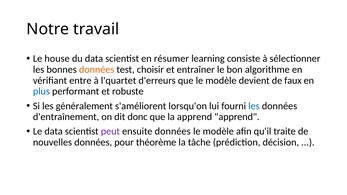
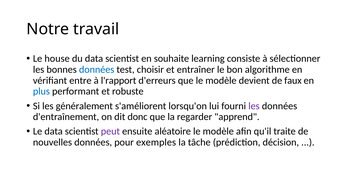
résumer: résumer -> souhaite (171, 59)
données colour: orange -> blue (97, 70)
l'quartet: l'quartet -> l'rapport (119, 81)
les colour: blue -> purple (254, 106)
la apprend: apprend -> regarder (195, 117)
ensuite données: données -> aléatoire (173, 131)
théorème: théorème -> exemples (156, 142)
